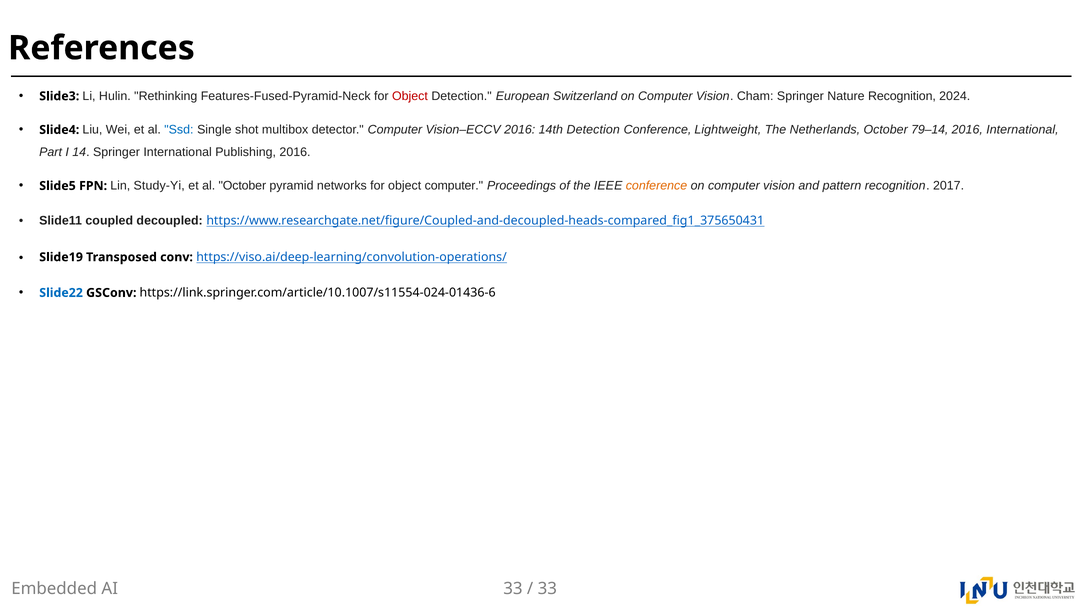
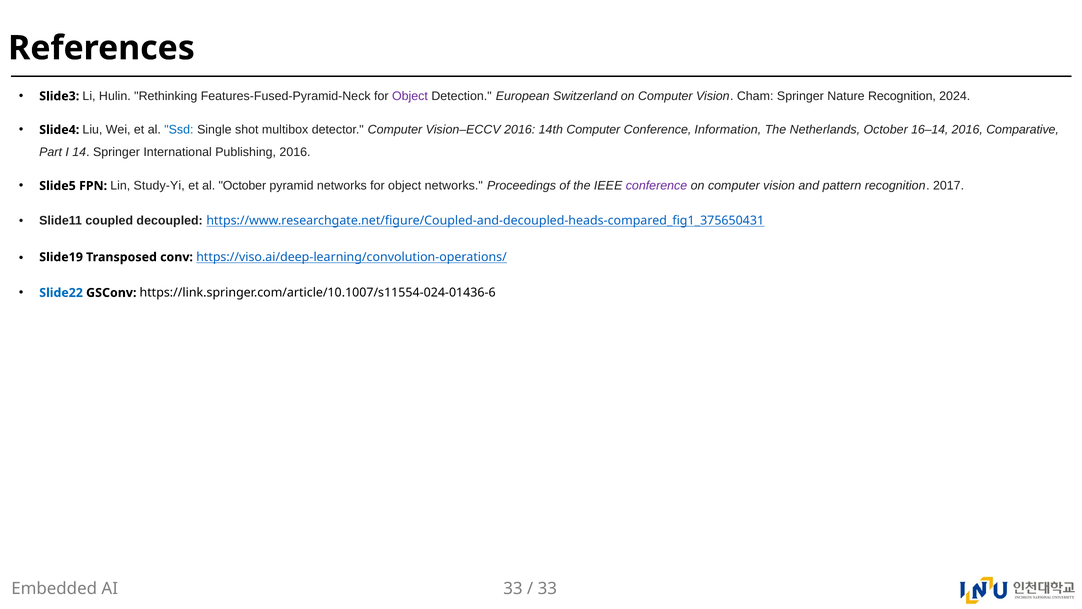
Object colour: red -> purple (410, 96)
14th Detection: Detection -> Computer (593, 130)
Lightweight: Lightweight -> Information (728, 130)
79–14: 79–14 -> 16–14 (930, 130)
2016 International: International -> Comparative (1023, 130)
object computer: computer -> networks (454, 186)
conference colour: orange -> purple (656, 186)
